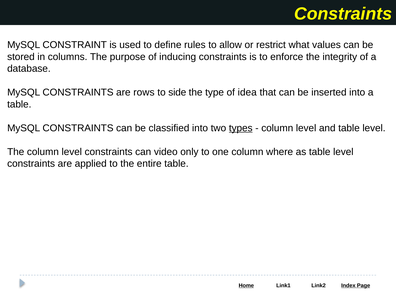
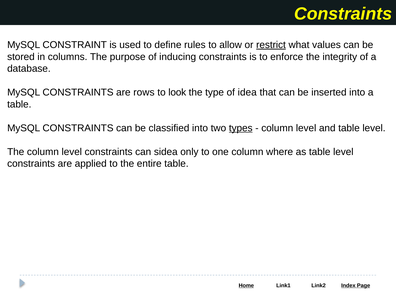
restrict underline: none -> present (271, 45)
side: side -> look (177, 92)
video: video -> sidea (166, 152)
